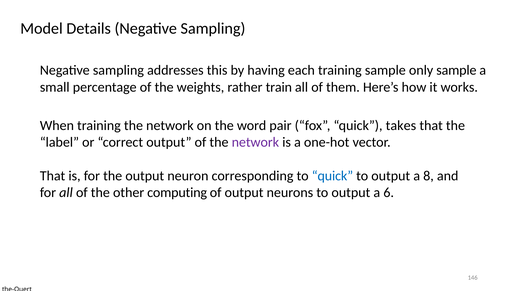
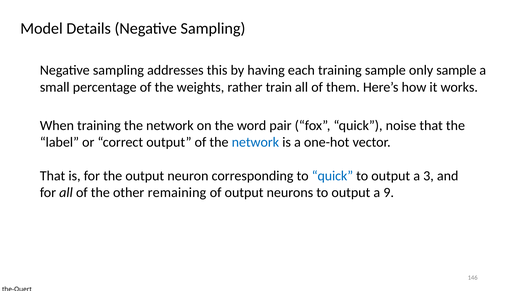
takes: takes -> noise (401, 125)
network colour: purple -> blue (255, 142)
8: 8 -> 3 (429, 176)
computing: computing -> remaining (177, 193)
6: 6 -> 9 (389, 193)
